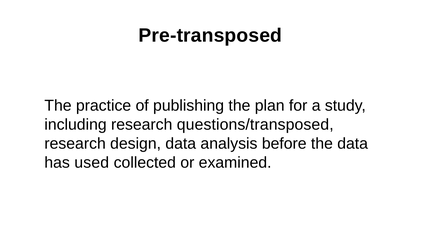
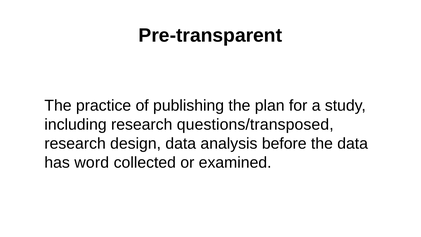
Pre-transposed: Pre-transposed -> Pre-transparent (210, 35)
used: used -> word (92, 162)
